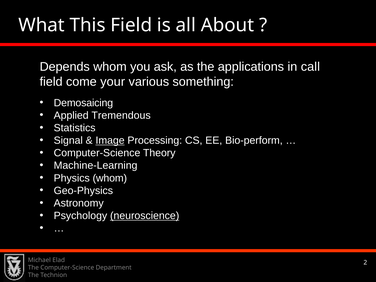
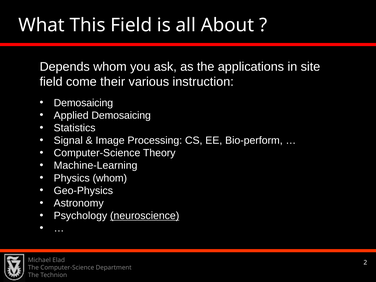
call: call -> site (310, 67)
your: your -> their (113, 82)
something: something -> instruction (203, 82)
Applied Tremendous: Tremendous -> Demosaicing (121, 115)
Image underline: present -> none (110, 140)
